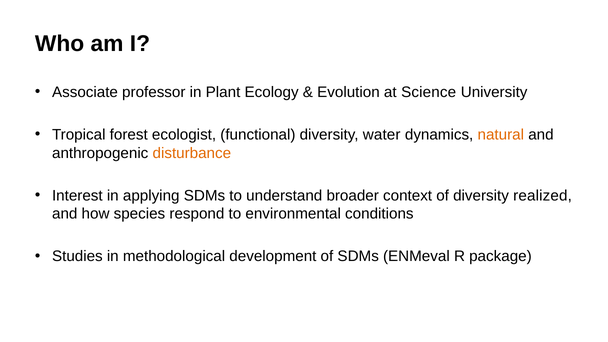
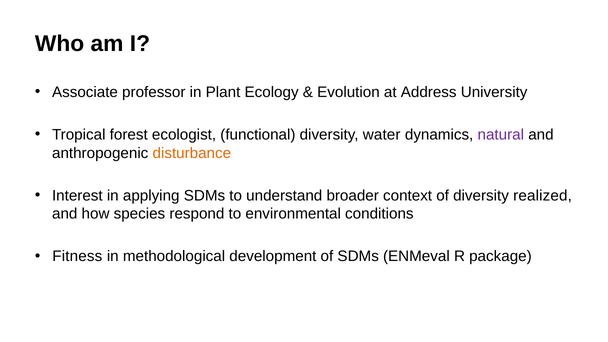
Science: Science -> Address (429, 92)
natural colour: orange -> purple (501, 135)
Studies: Studies -> Fitness (77, 256)
